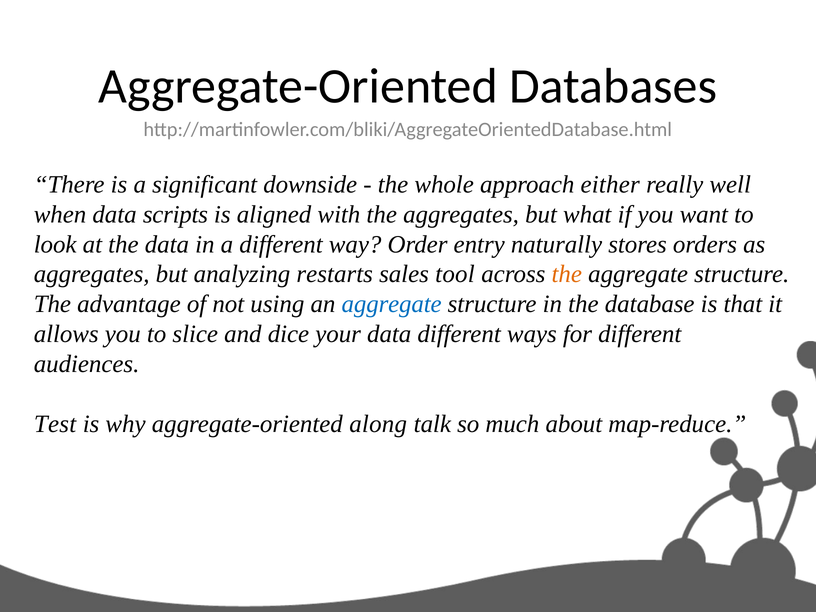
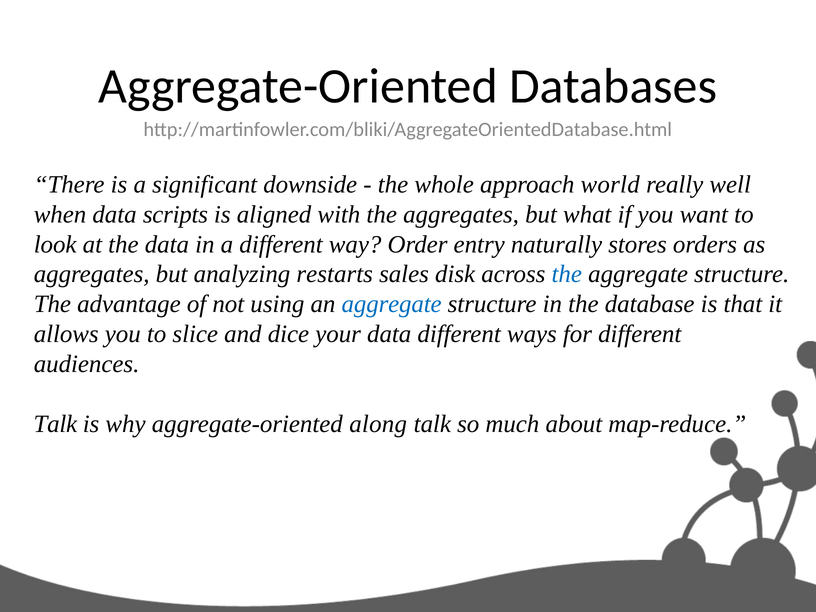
either: either -> world (610, 185)
tool: tool -> disk (455, 274)
the colour: orange -> blue (567, 274)
Test: Test -> Talk (55, 424)
